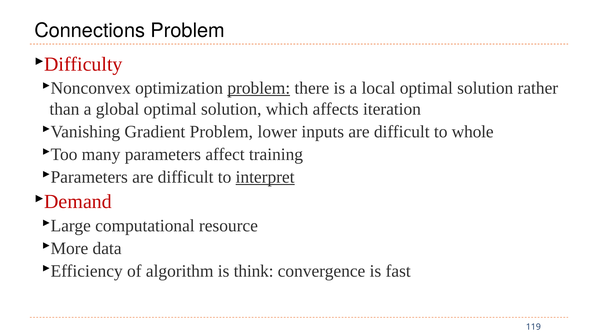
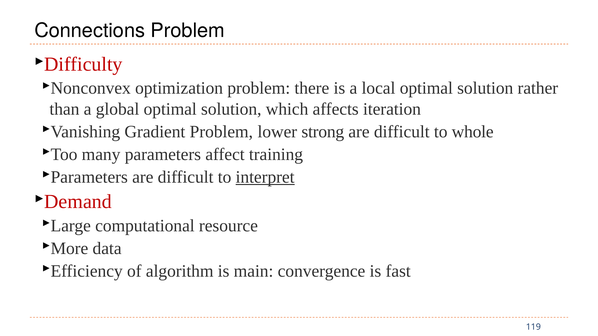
problem underline: present -> none (259, 88)
inputs: inputs -> strong (323, 132)
think: think -> main (254, 271)
